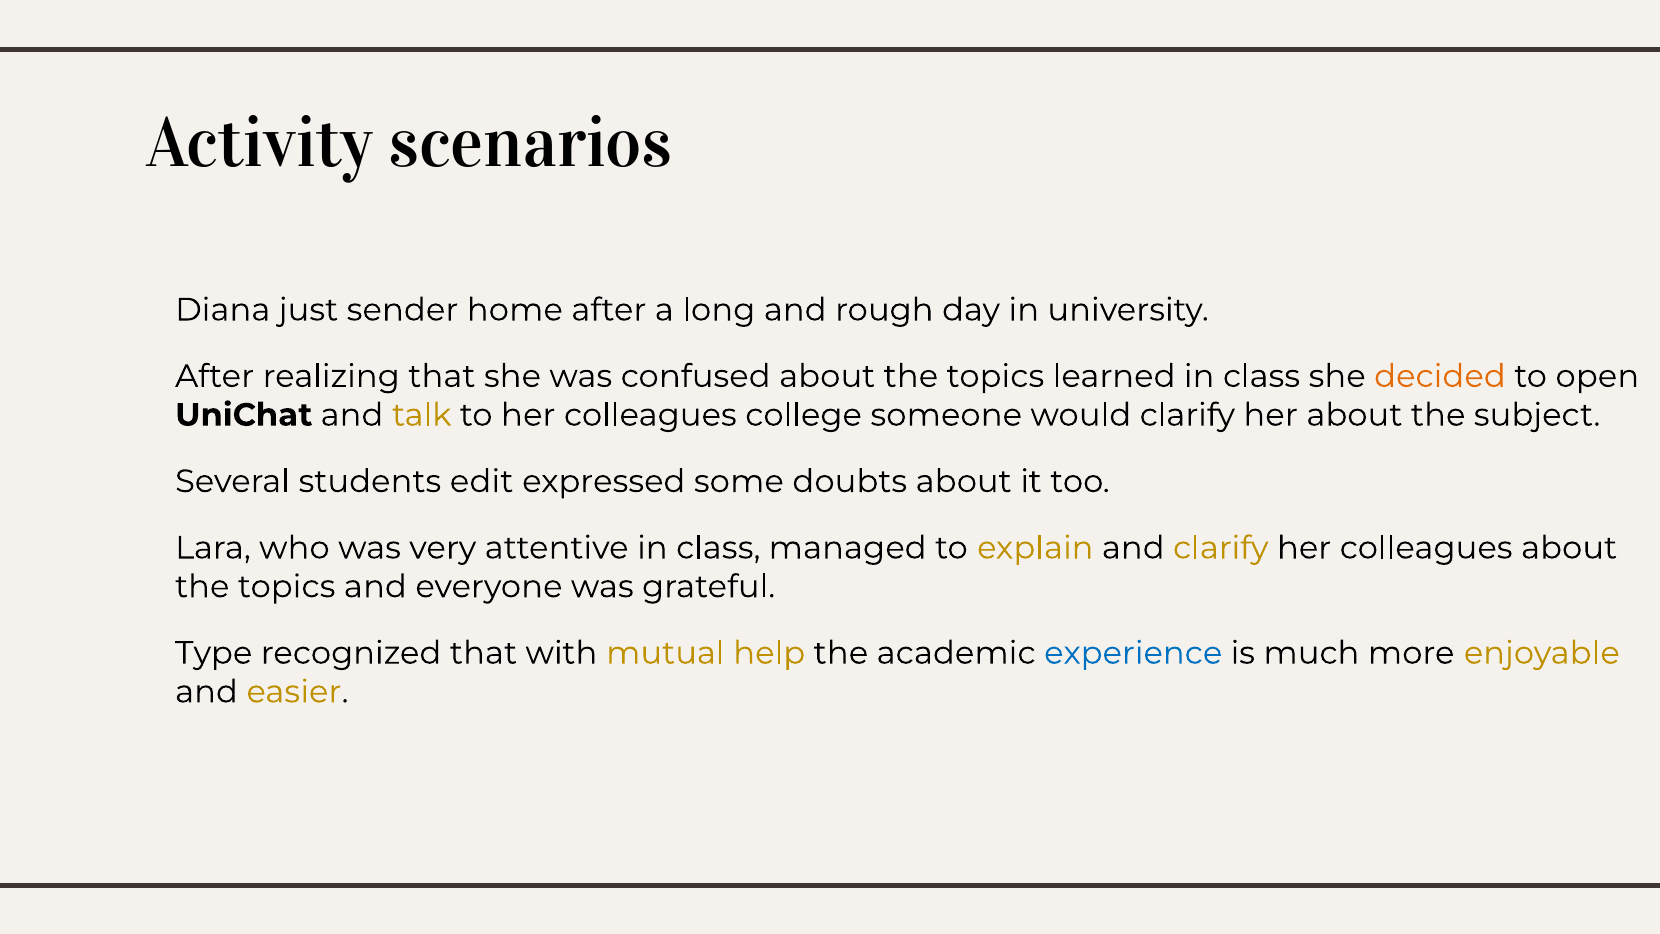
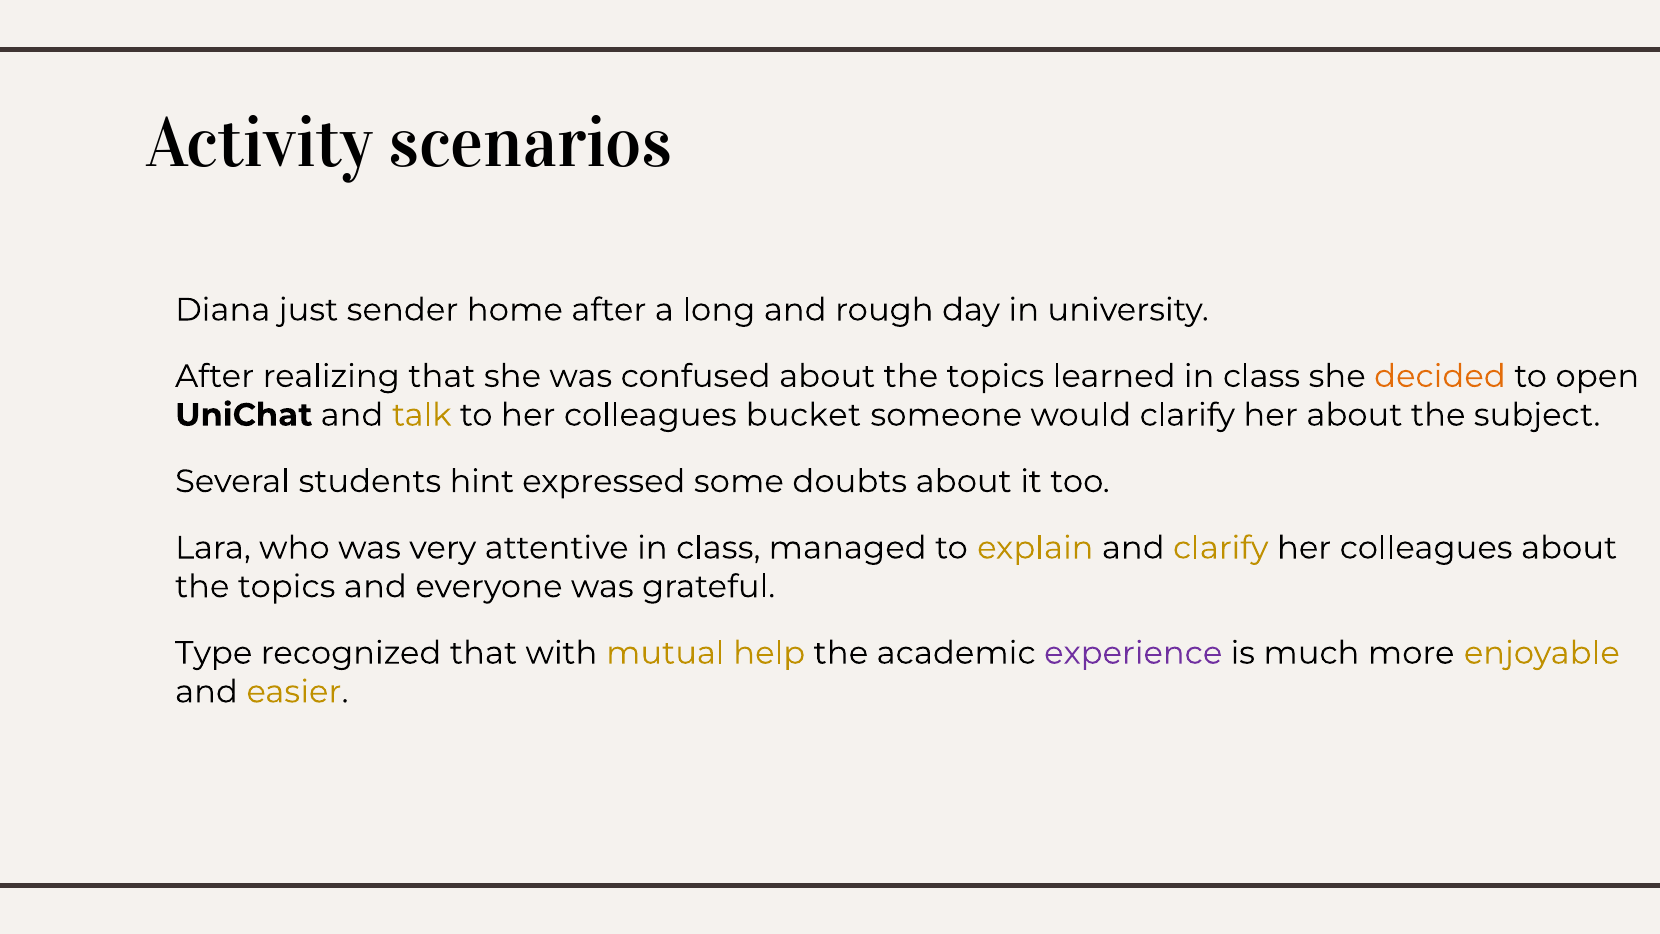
college: college -> bucket (803, 415)
edit: edit -> hint (482, 481)
experience colour: blue -> purple (1133, 653)
